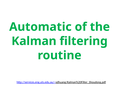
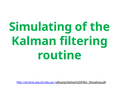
Automatic: Automatic -> Simulating (40, 27)
